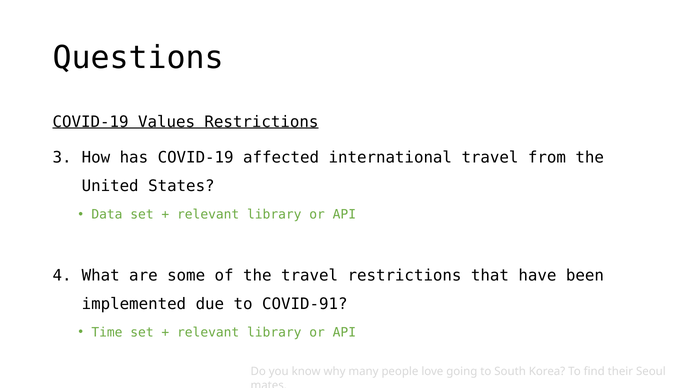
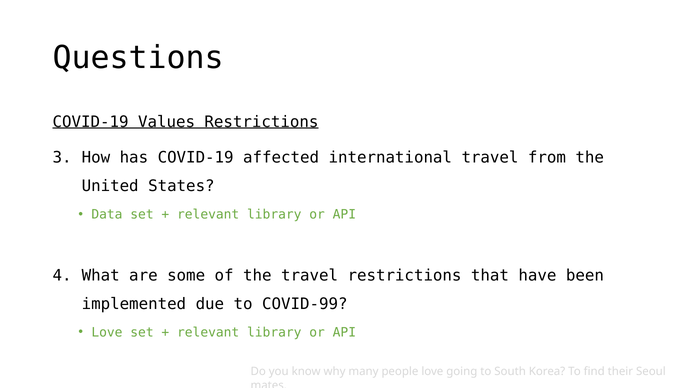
COVID-91: COVID-91 -> COVID-99 (305, 304)
Time: Time -> Love (107, 332)
